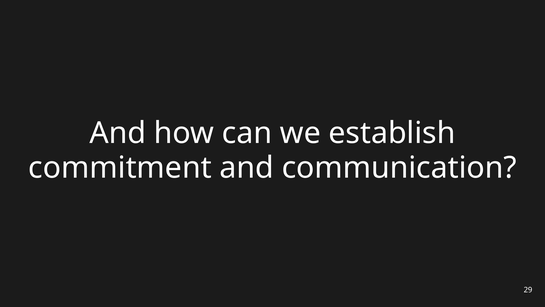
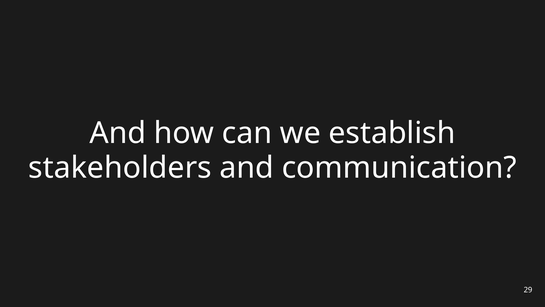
commitment: commitment -> stakeholders (120, 168)
